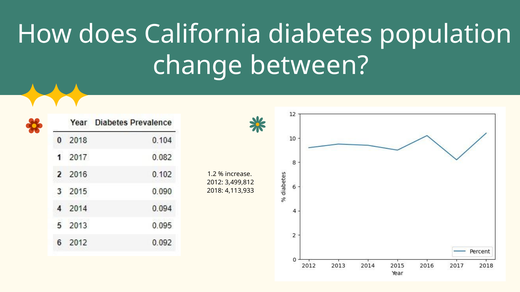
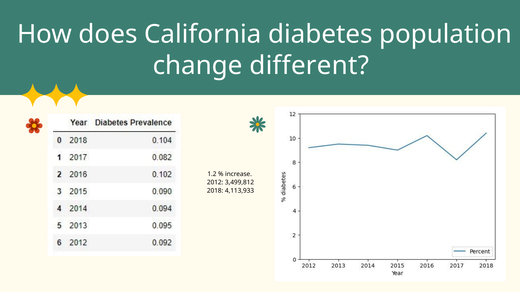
between: between -> different (309, 66)
